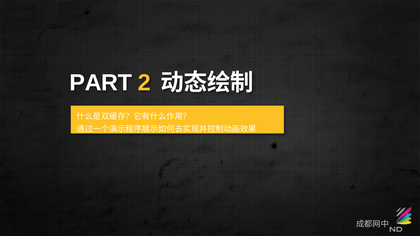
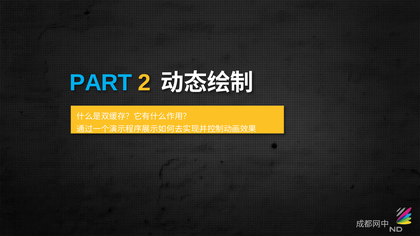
PART colour: white -> light blue (101, 83)
